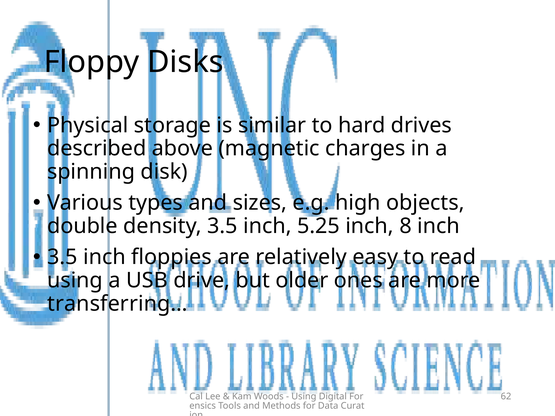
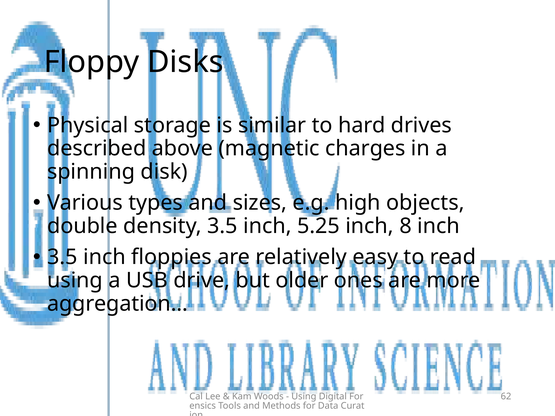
transferring…: transferring… -> aggregation… (117, 304)
